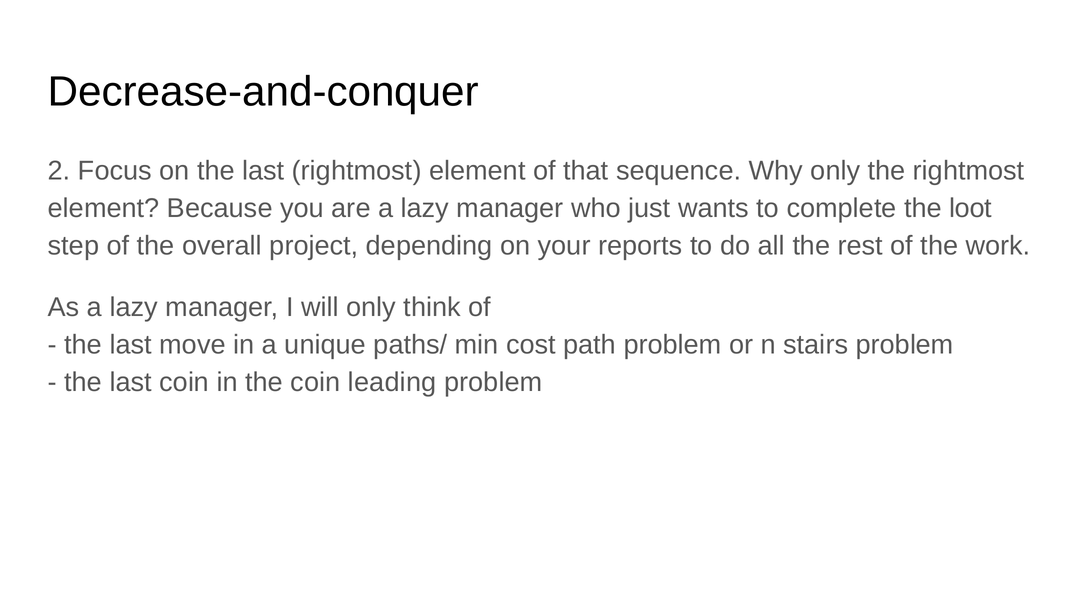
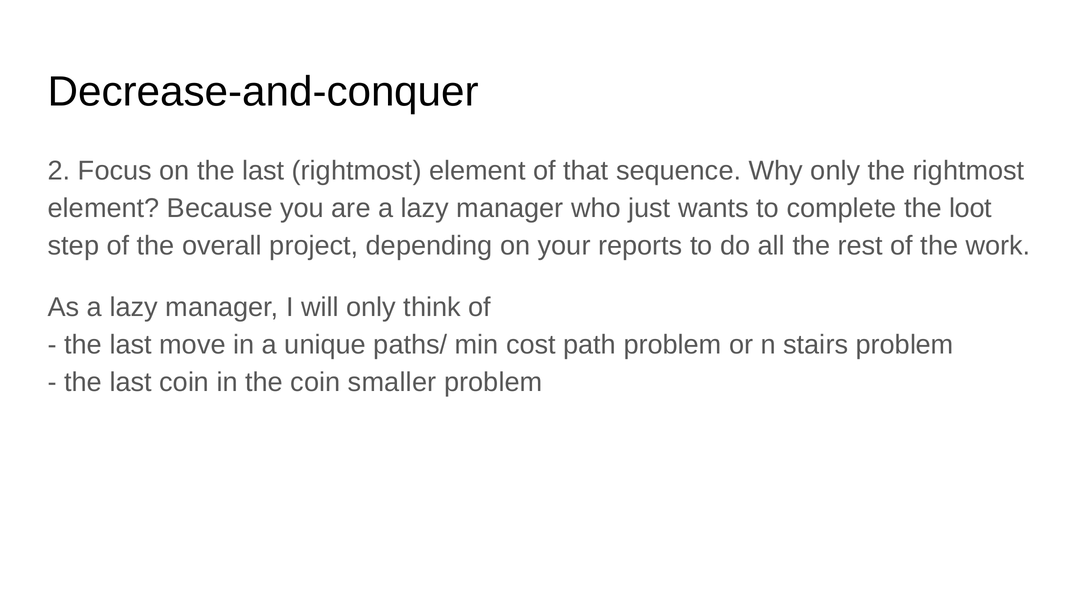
leading: leading -> smaller (392, 382)
